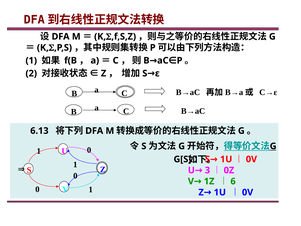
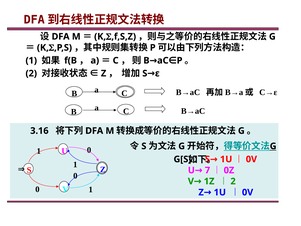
6.13: 6.13 -> 3.16 (39, 131)
3: 3 -> 7 (207, 170)
6: 6 -> 2 (233, 181)
